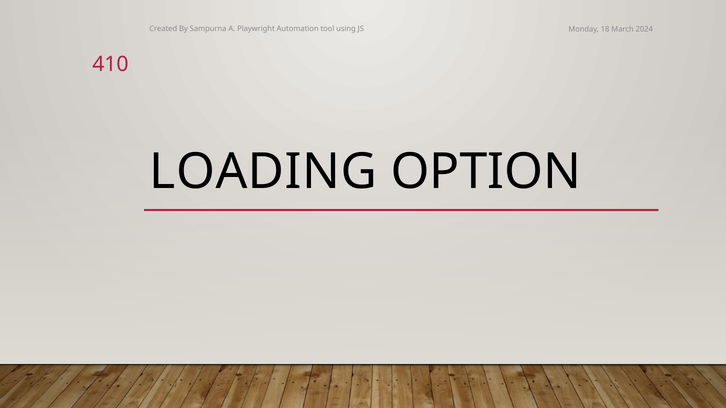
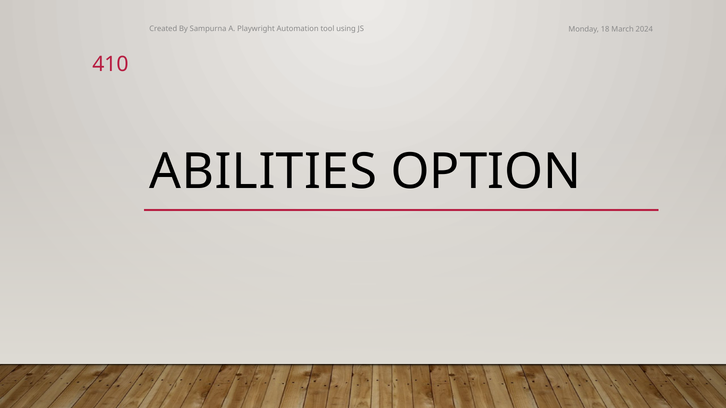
LOADING: LOADING -> ABILITIES (263, 172)
